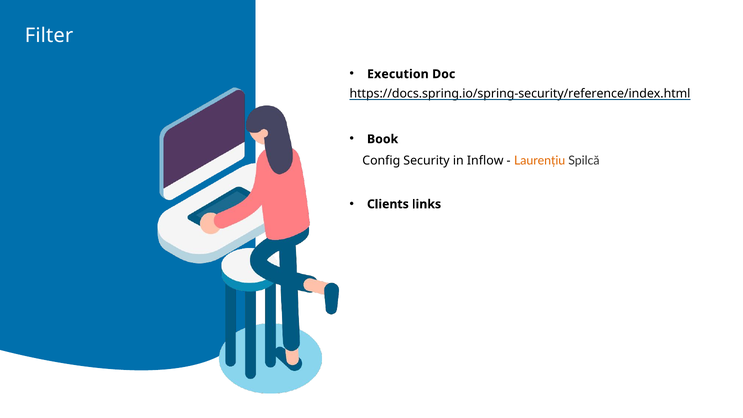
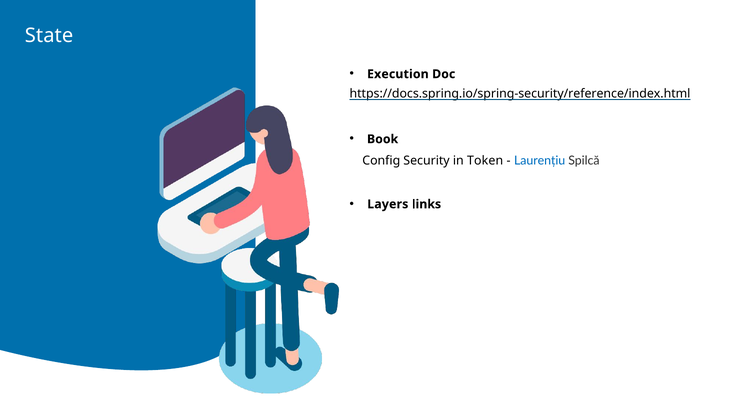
Filter: Filter -> State (49, 35)
Inflow: Inflow -> Token (485, 161)
Laurențiu colour: orange -> blue (540, 161)
Clients: Clients -> Layers (388, 204)
